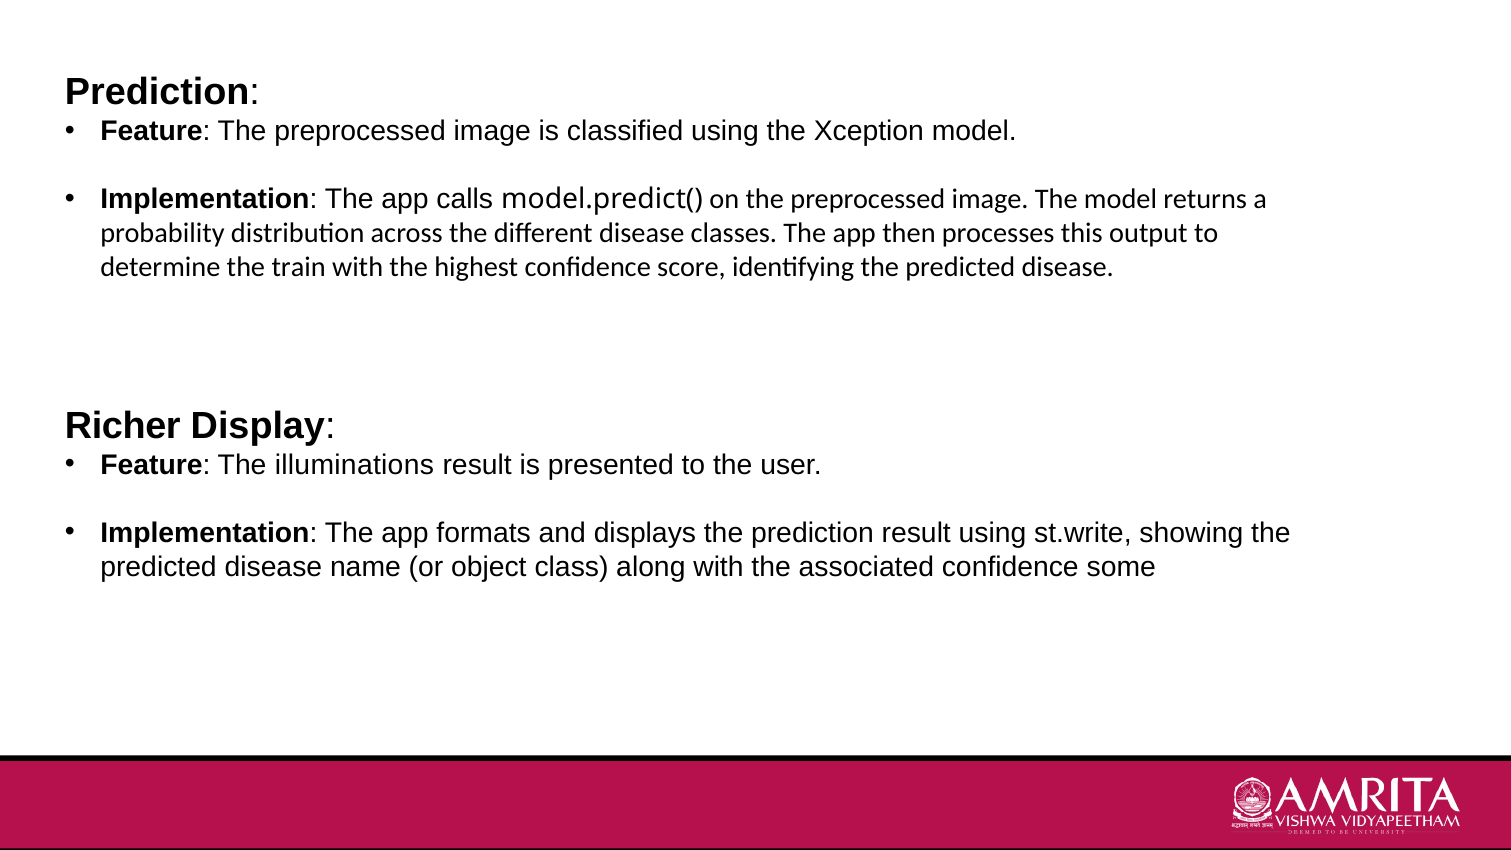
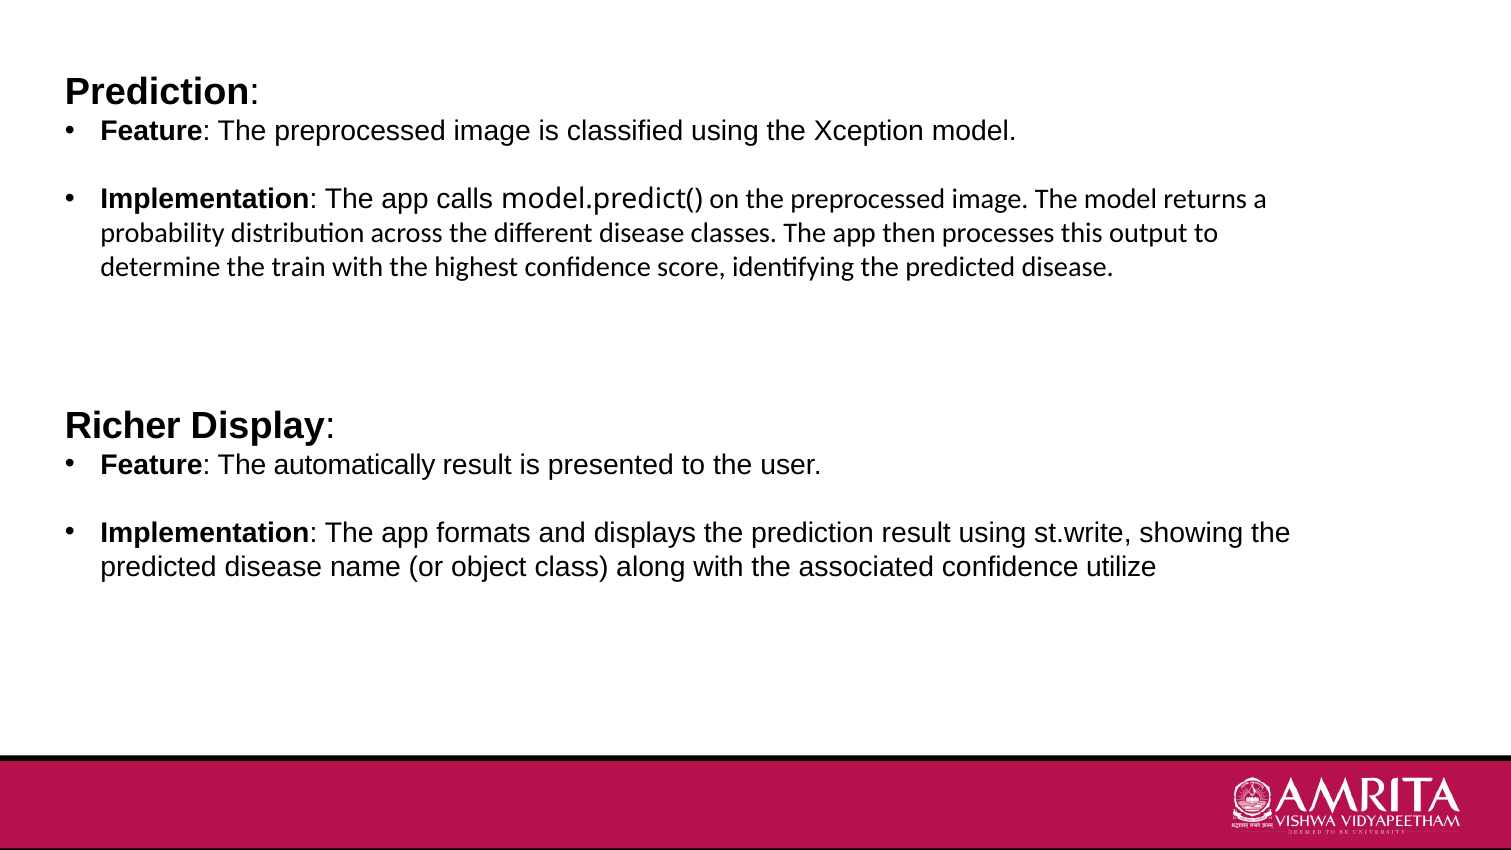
illuminations: illuminations -> automatically (355, 465)
some: some -> utilize (1121, 567)
